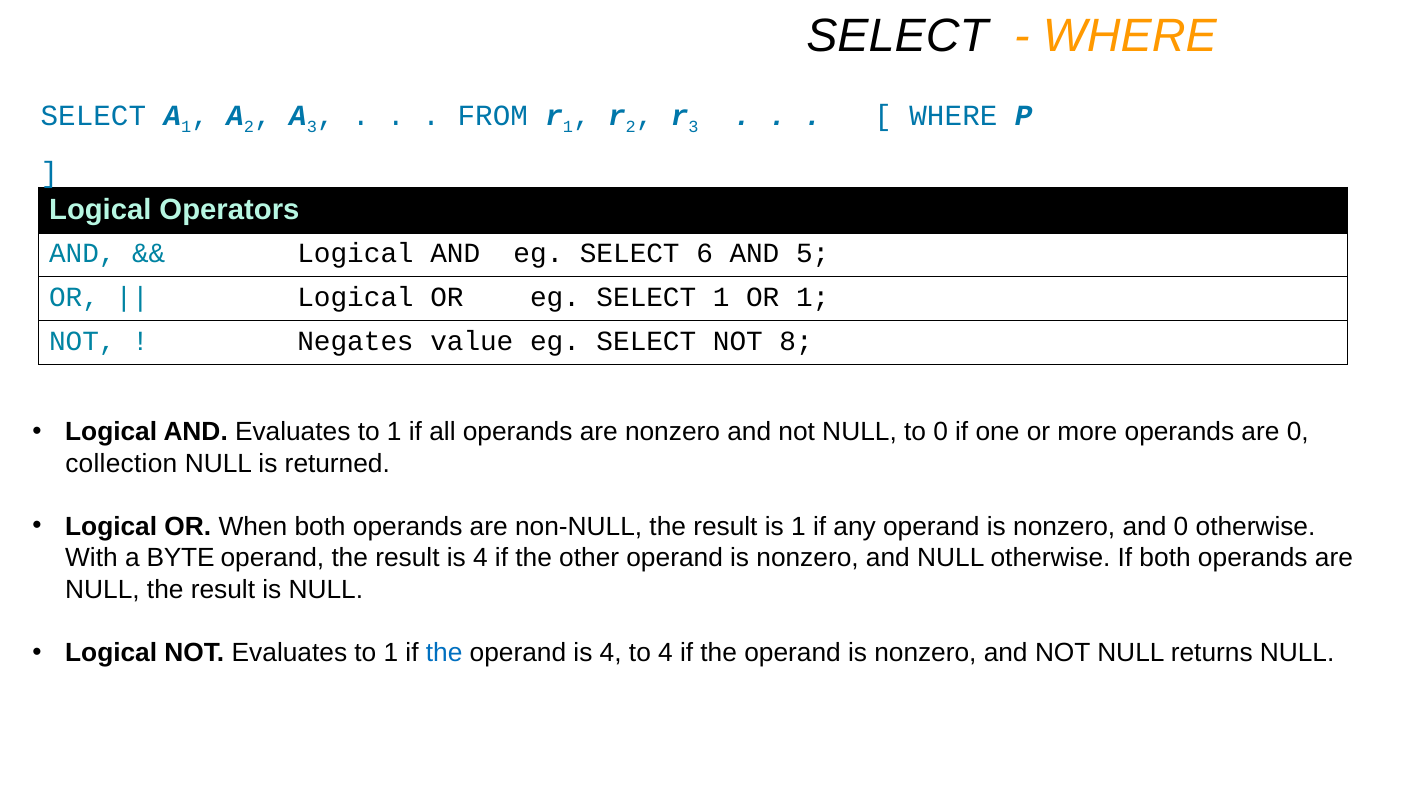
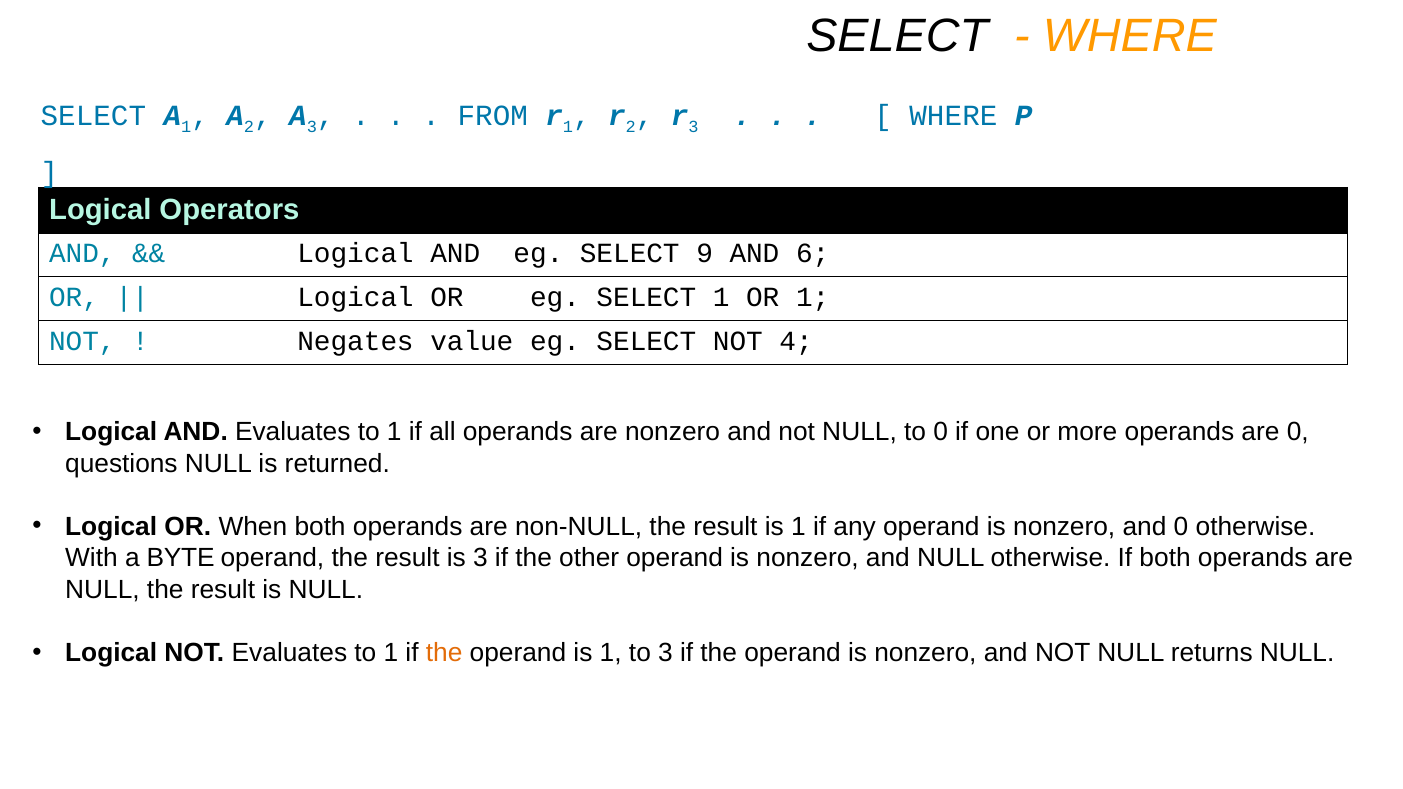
6: 6 -> 9 (705, 253)
5: 5 -> 6 (813, 253)
8: 8 -> 4 (796, 341)
collection: collection -> questions (121, 464)
result is 4: 4 -> 3 (480, 558)
the colour: blue -> orange (444, 653)
operand is 4: 4 -> 1 (611, 653)
to 4: 4 -> 3 (665, 653)
